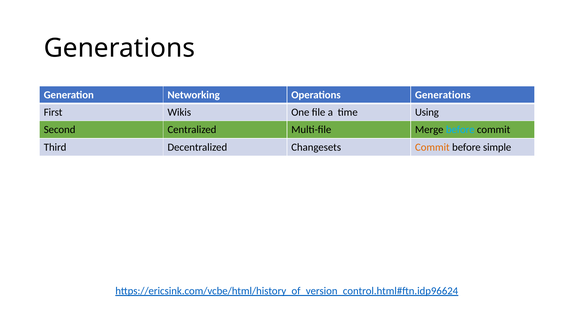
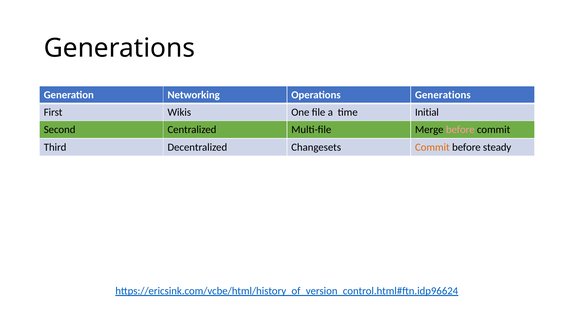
Using: Using -> Initial (427, 112)
before colour: light blue -> pink (460, 130)
simple: simple -> steady (497, 147)
